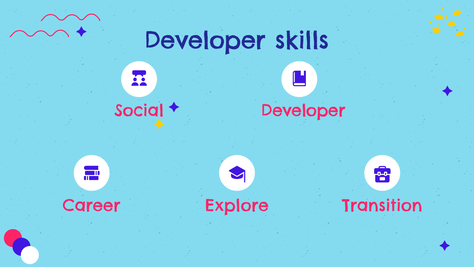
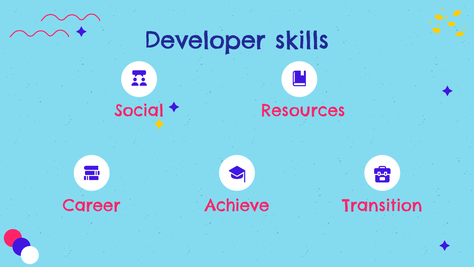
Developer: Developer -> Resources (303, 110)
Explore: Explore -> Achieve (237, 206)
